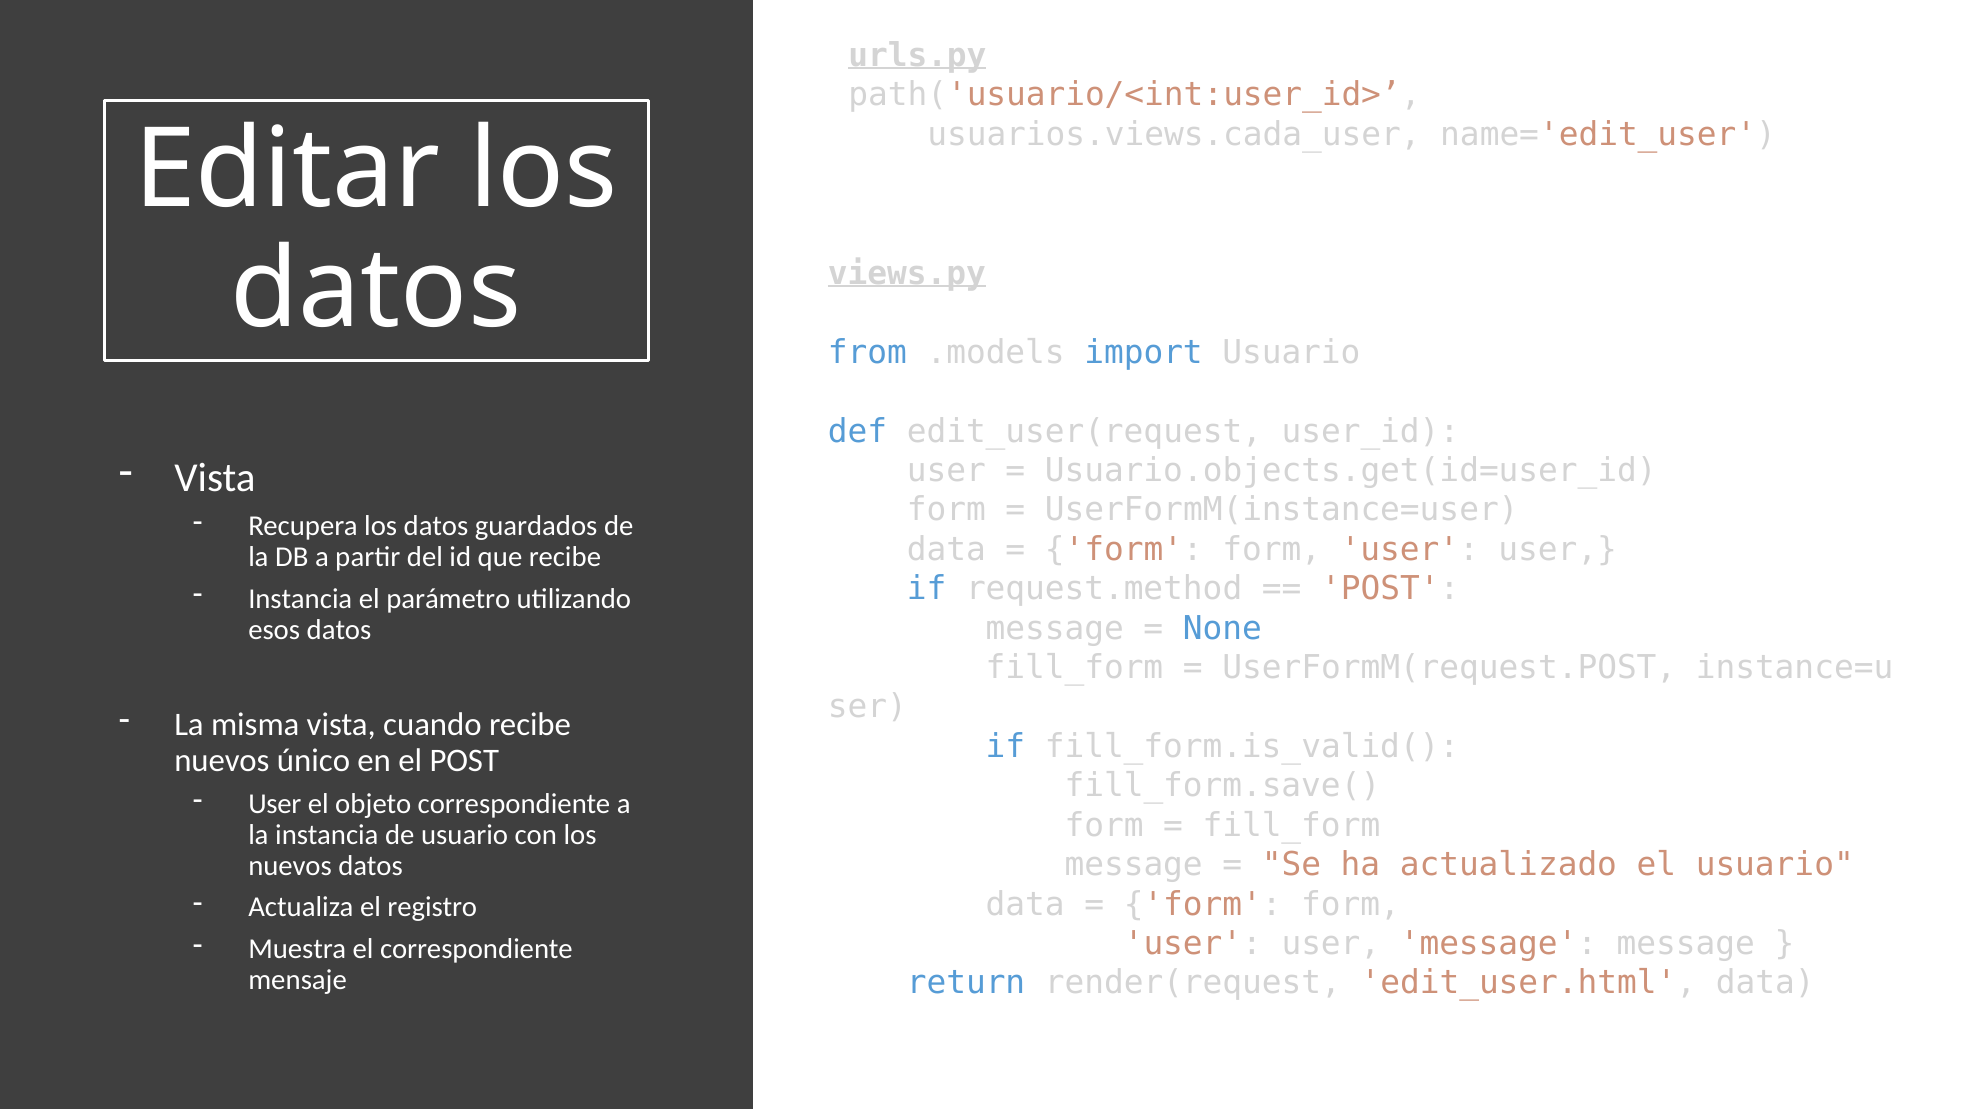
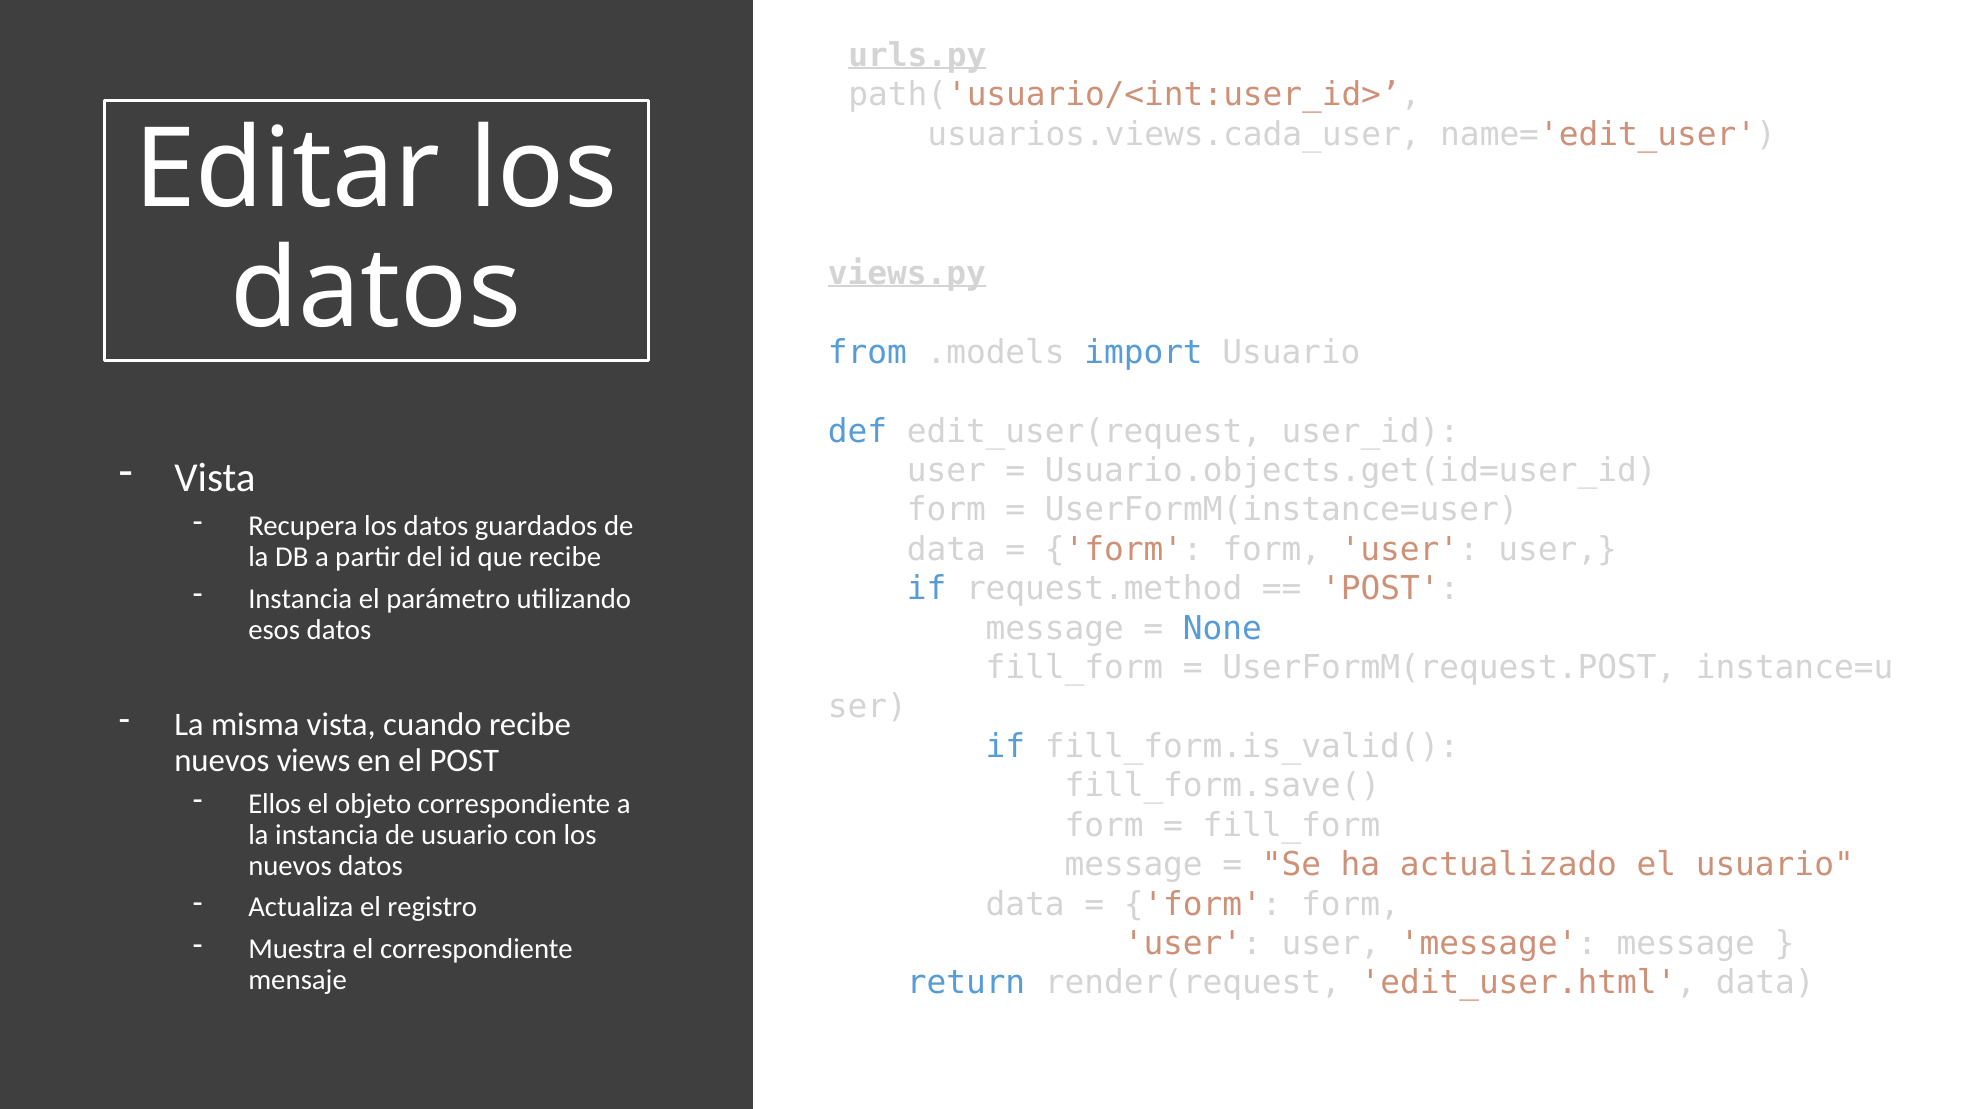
único: único -> views (314, 760)
User: User -> Ellos (275, 804)
